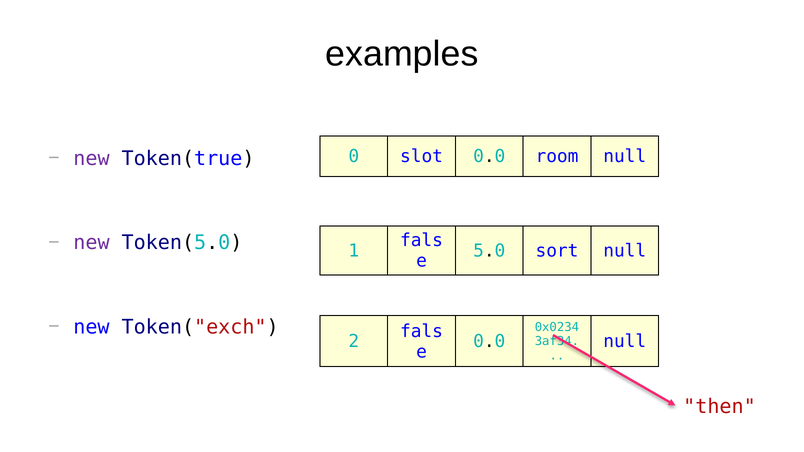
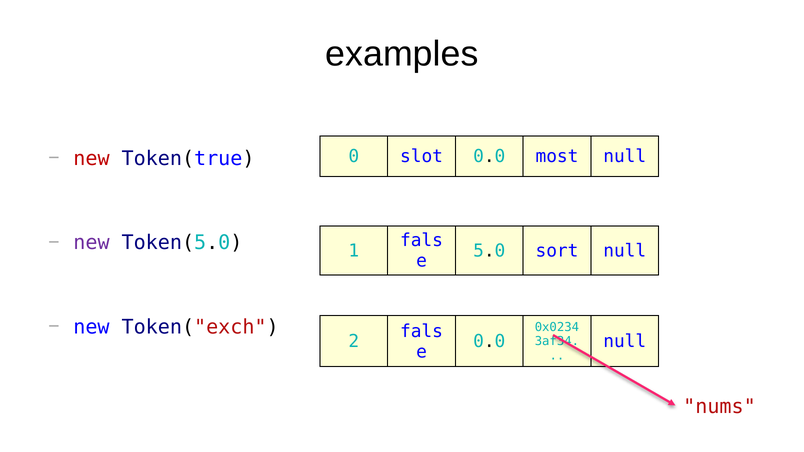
room: room -> most (557, 157)
new colour: purple -> red (91, 158)
then: then -> nums (720, 407)
